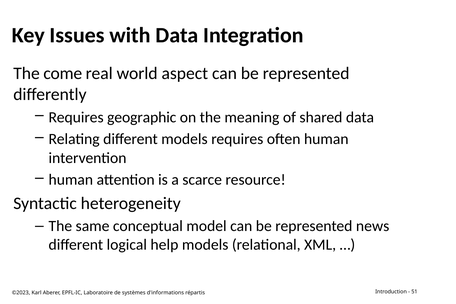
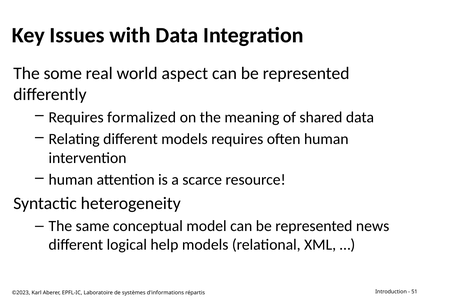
come: come -> some (63, 73)
geographic: geographic -> formalized (142, 117)
